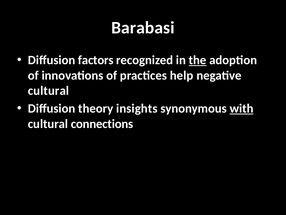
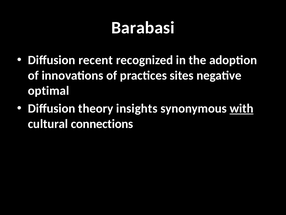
factors: factors -> recent (96, 60)
the underline: present -> none (198, 60)
help: help -> sites (182, 75)
cultural: cultural -> optimal (49, 91)
